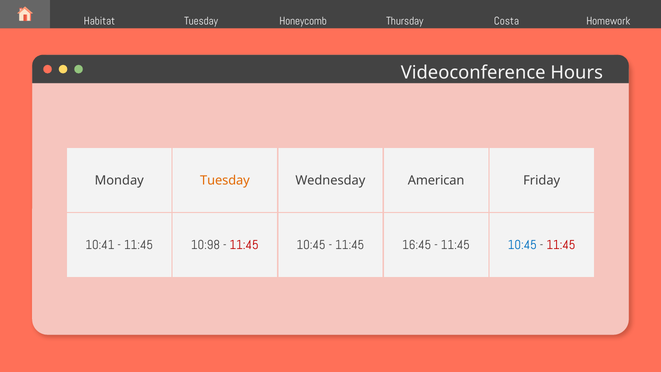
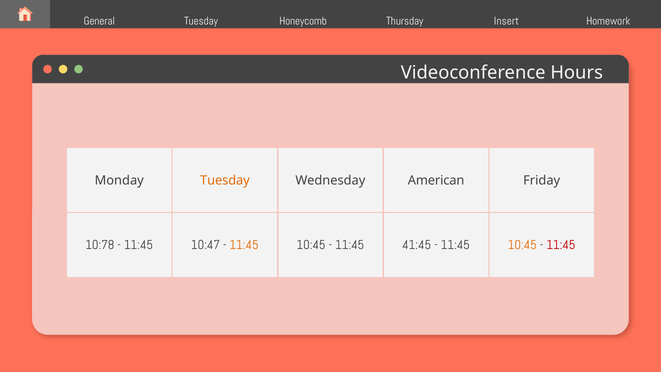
Habitat: Habitat -> General (99, 21)
Costa: Costa -> Insert (506, 21)
10:41: 10:41 -> 10:78 (100, 245)
10:98: 10:98 -> 10:47 (206, 245)
11:45 colour: red -> orange (244, 245)
16:45: 16:45 -> 41:45 (417, 245)
10:45 colour: blue -> orange (522, 245)
